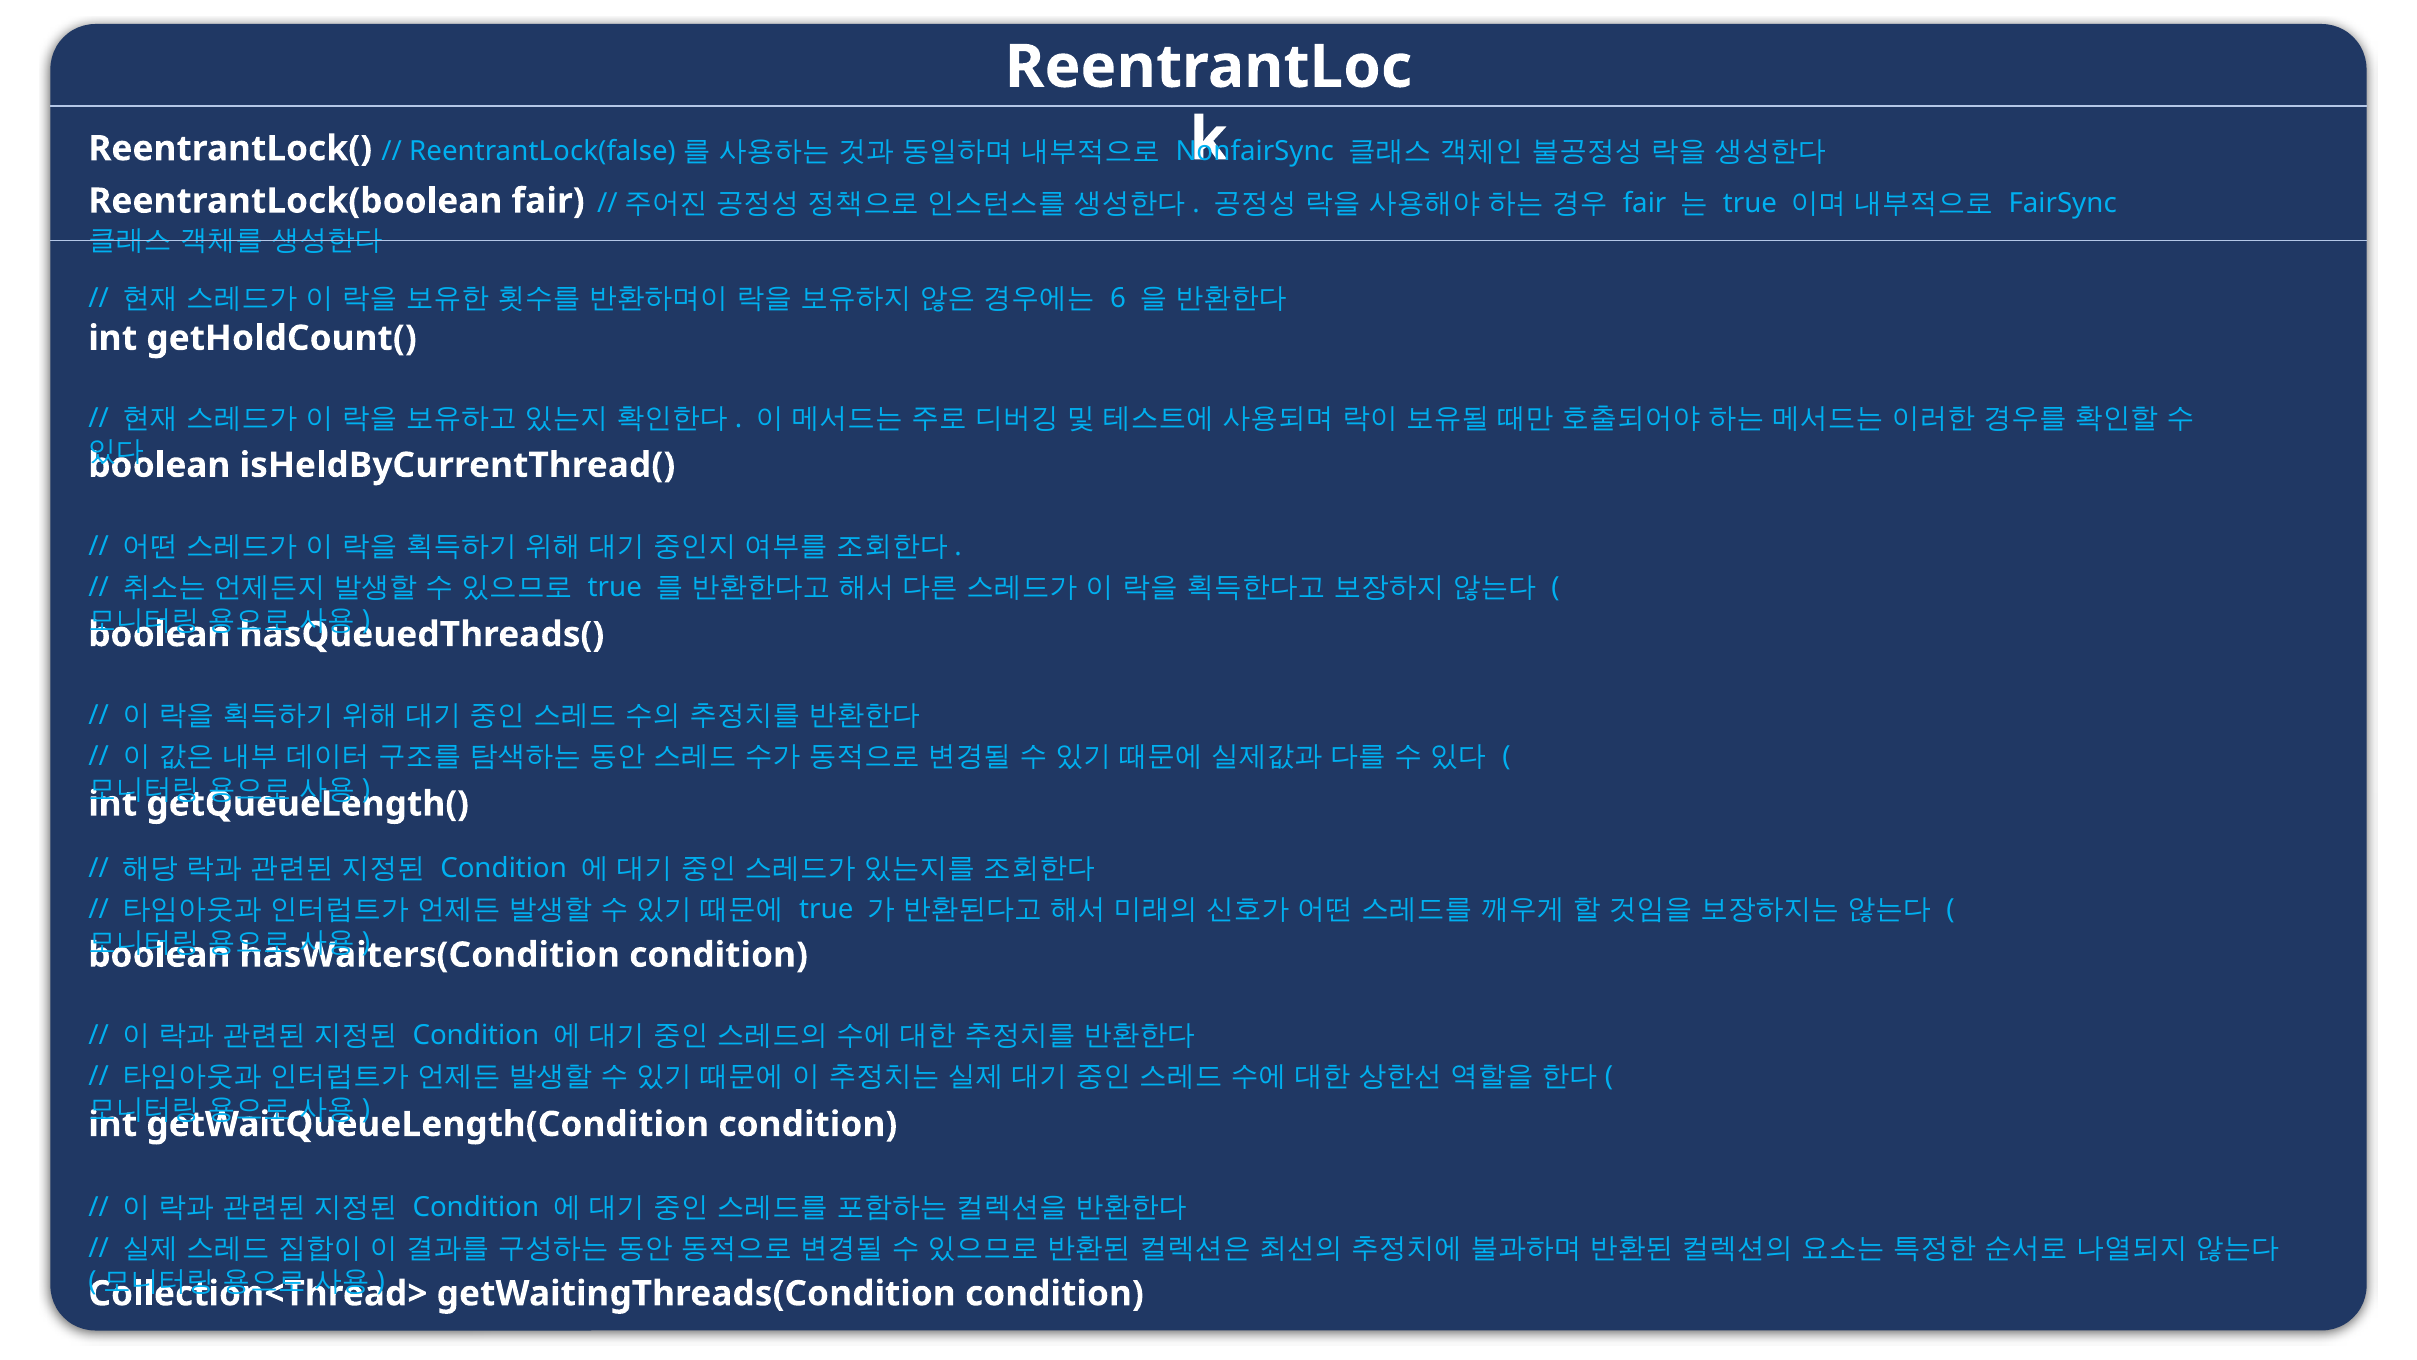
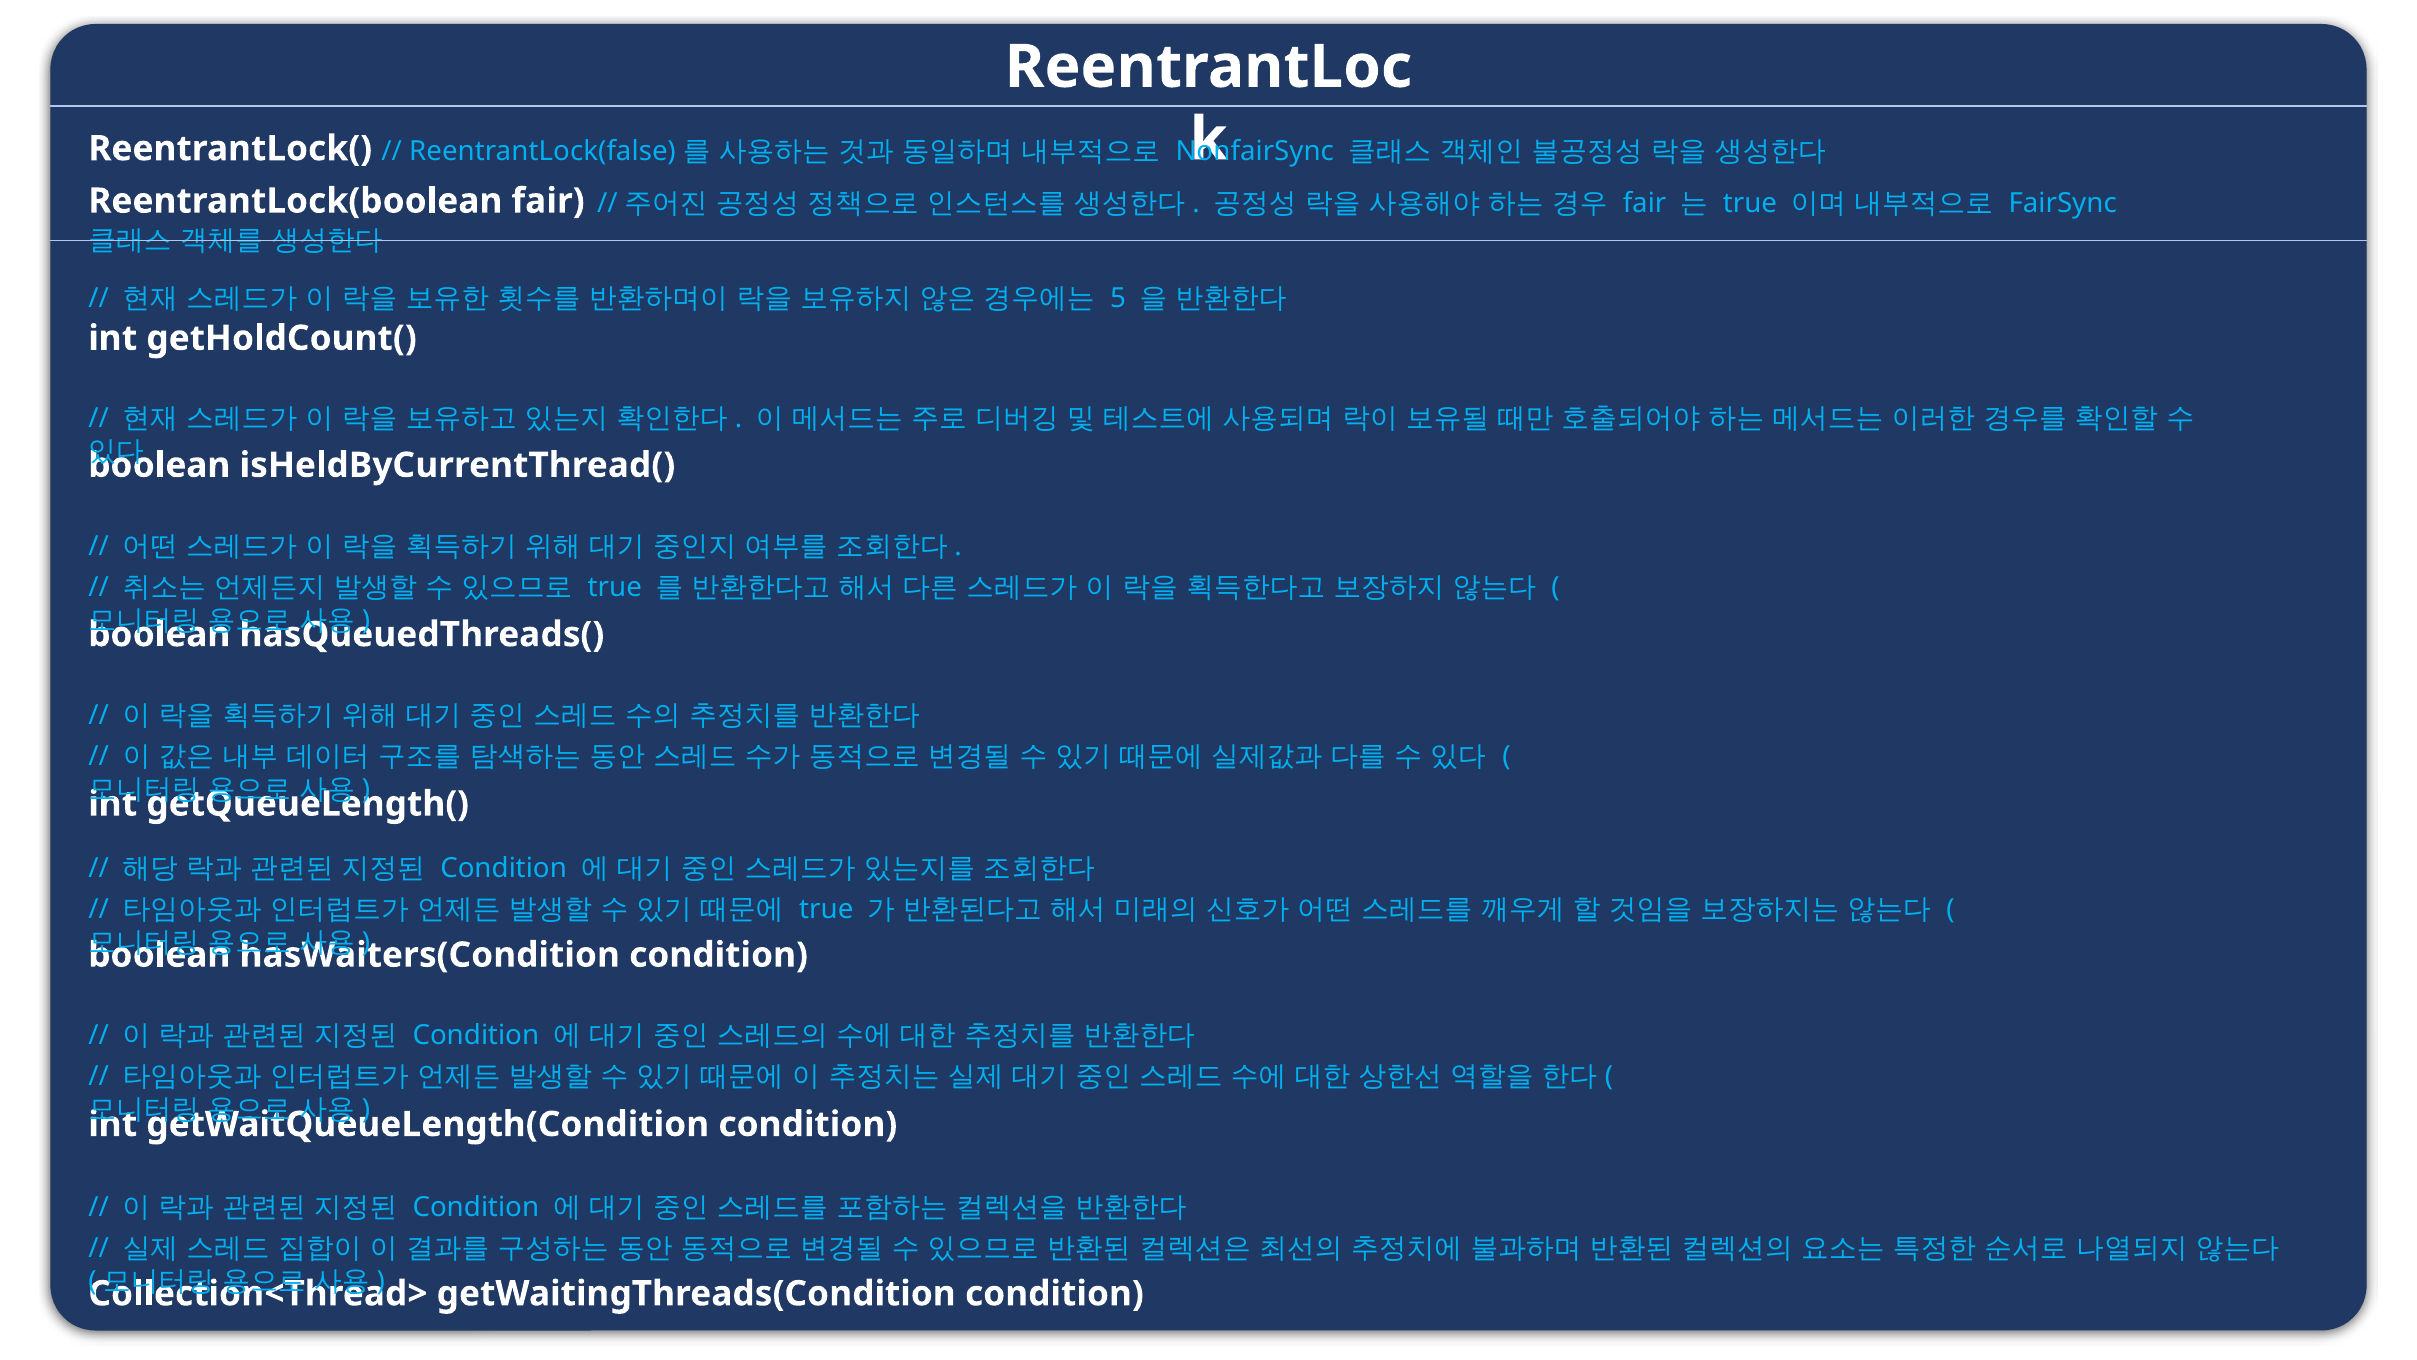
6: 6 -> 5 (1118, 298)
